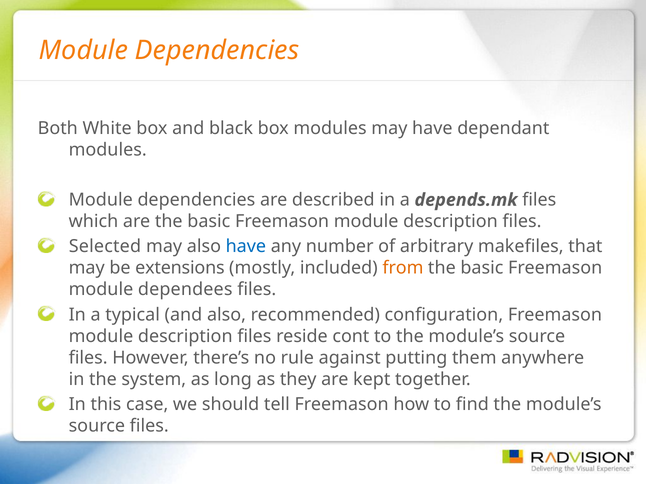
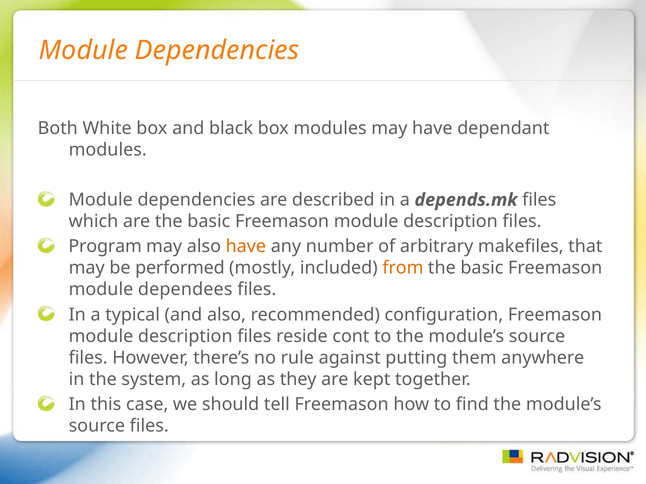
Selected: Selected -> Program (105, 247)
have colour: blue -> orange (246, 247)
extensions: extensions -> performed (180, 268)
